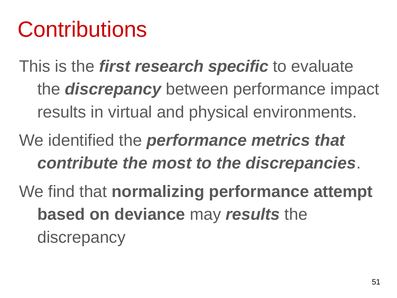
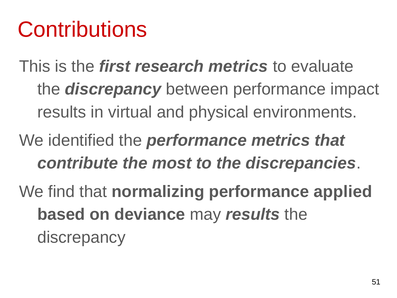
research specific: specific -> metrics (238, 66)
attempt: attempt -> applied (343, 191)
